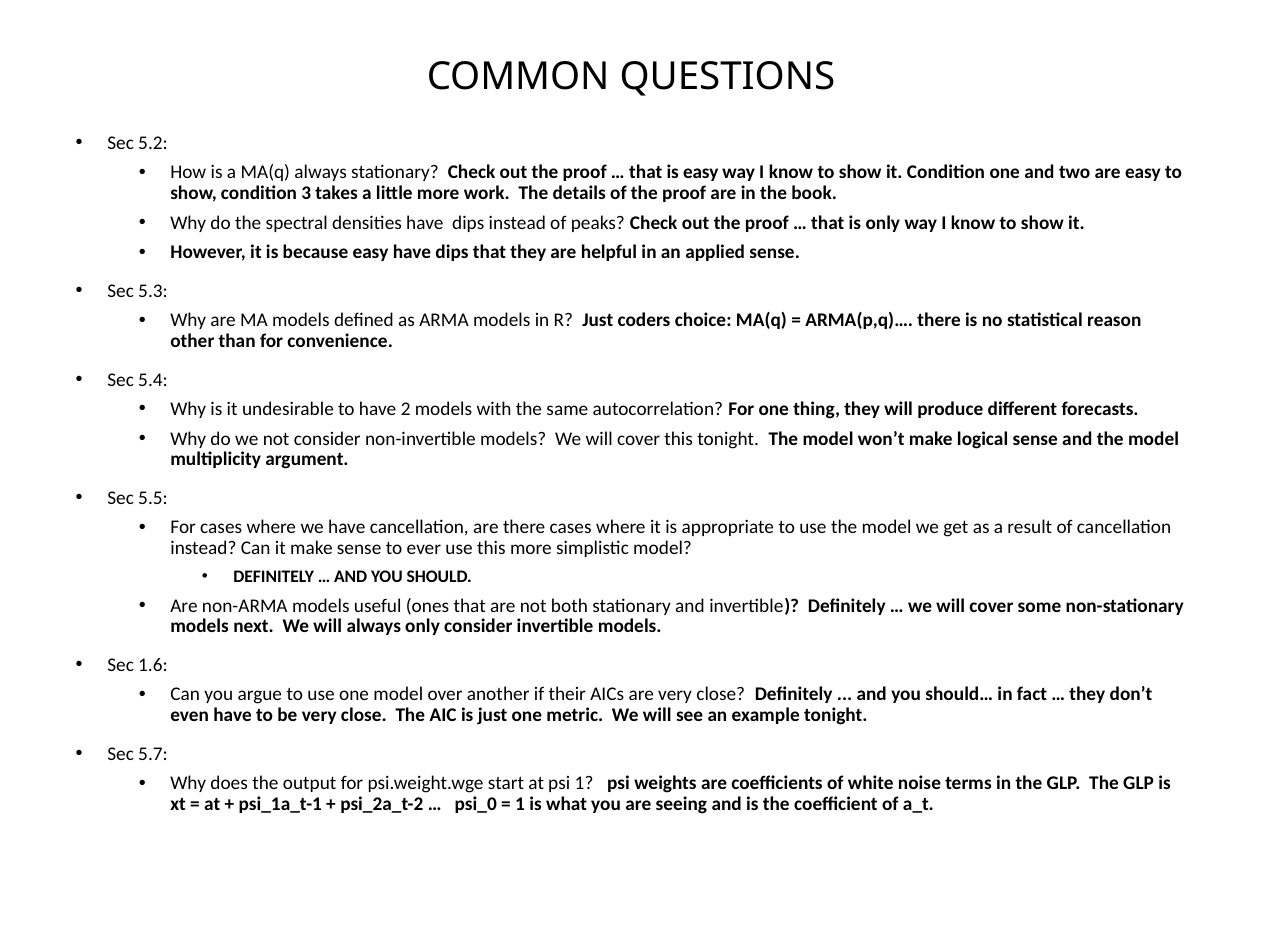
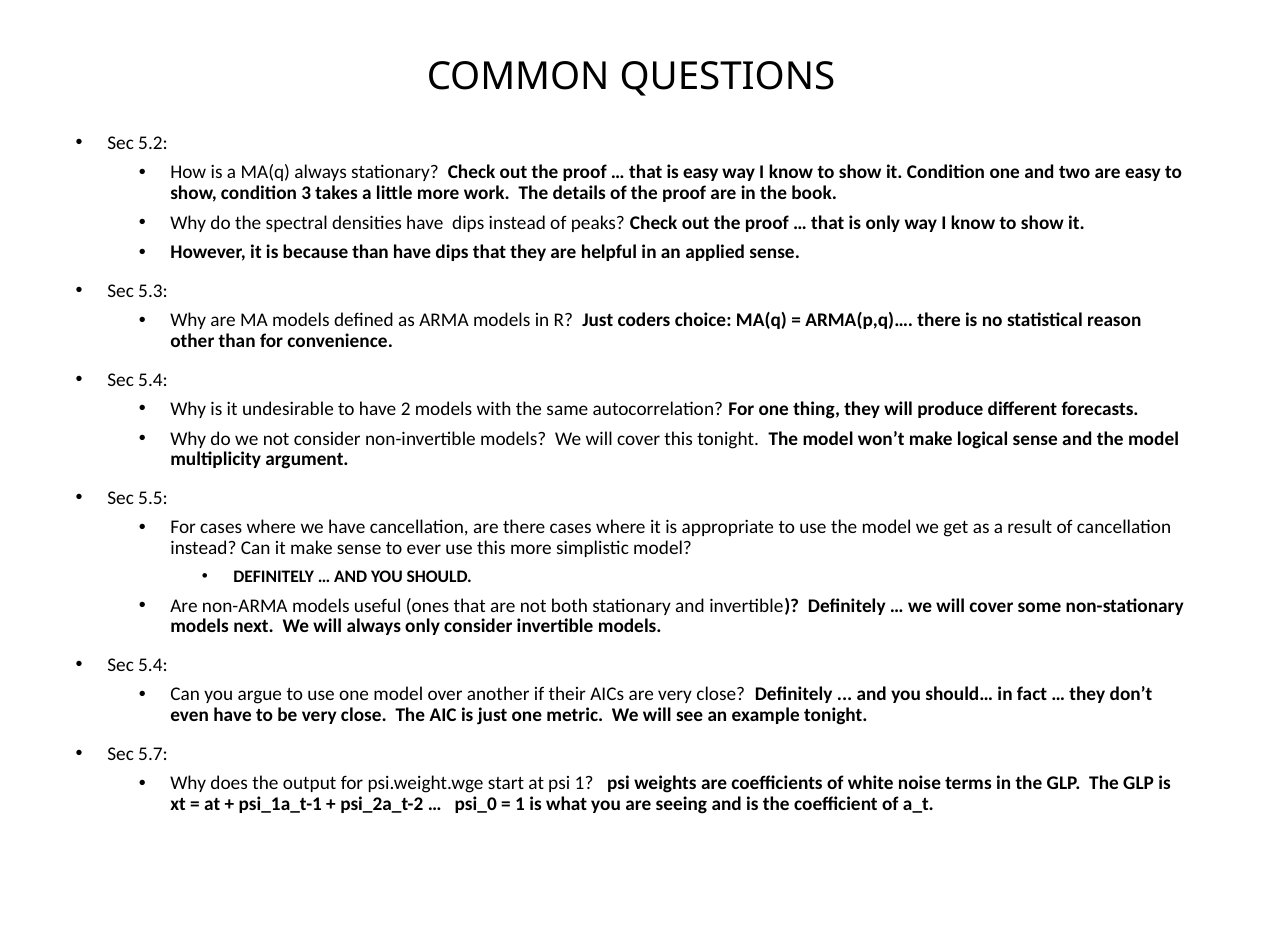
because easy: easy -> than (371, 252)
1.6: 1.6 -> 5.4 (153, 665)
